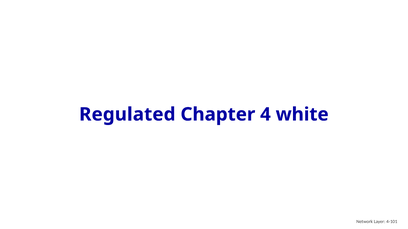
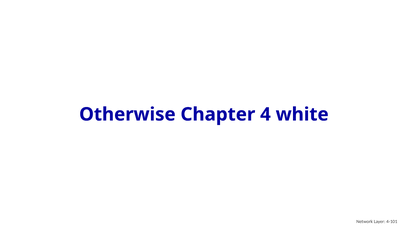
Regulated: Regulated -> Otherwise (127, 115)
